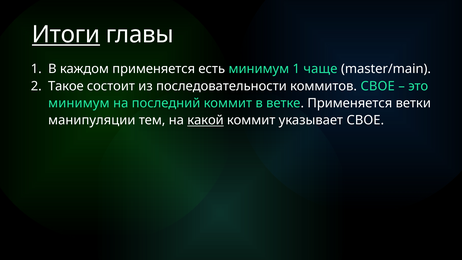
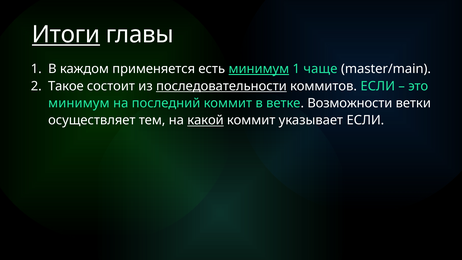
минимум underline: none -> present (259, 69)
последовательности underline: none -> present (221, 86)
коммитов СВОЕ: СВОЕ -> ЕСЛИ (378, 86)
ветке Применяется: Применяется -> Возможности (350, 103)
манипуляции: манипуляции -> осуществляет (92, 120)
указывает СВОЕ: СВОЕ -> ЕСЛИ (365, 120)
